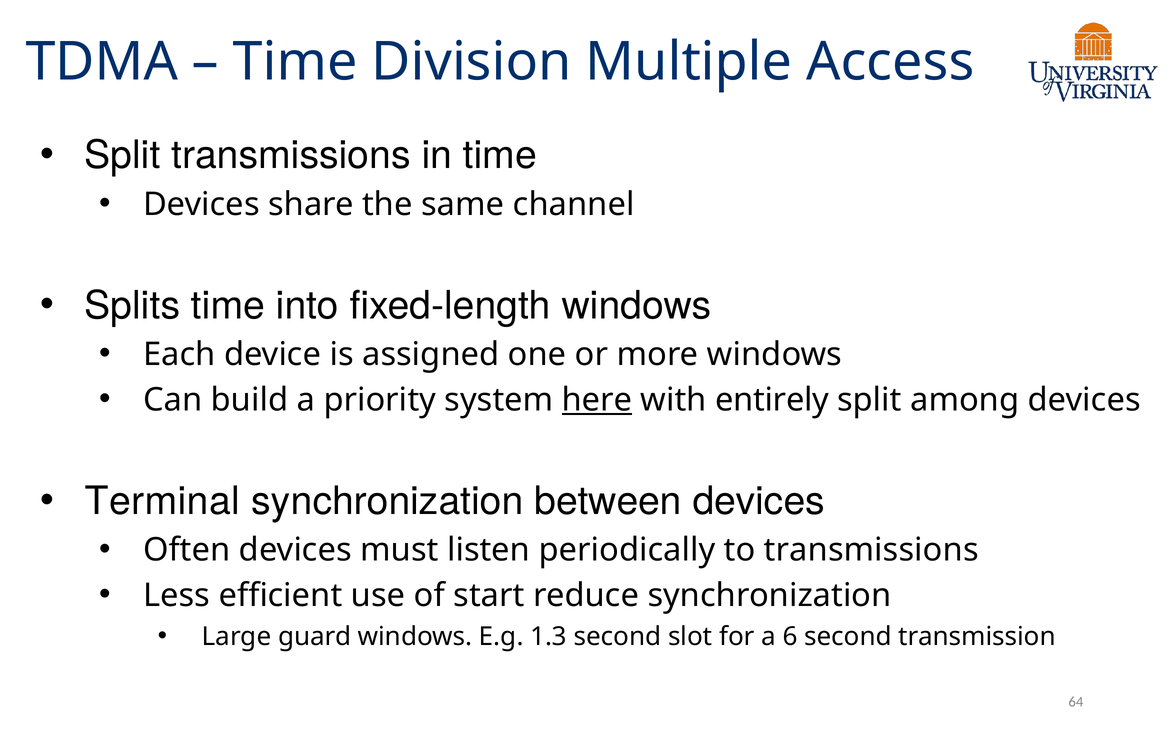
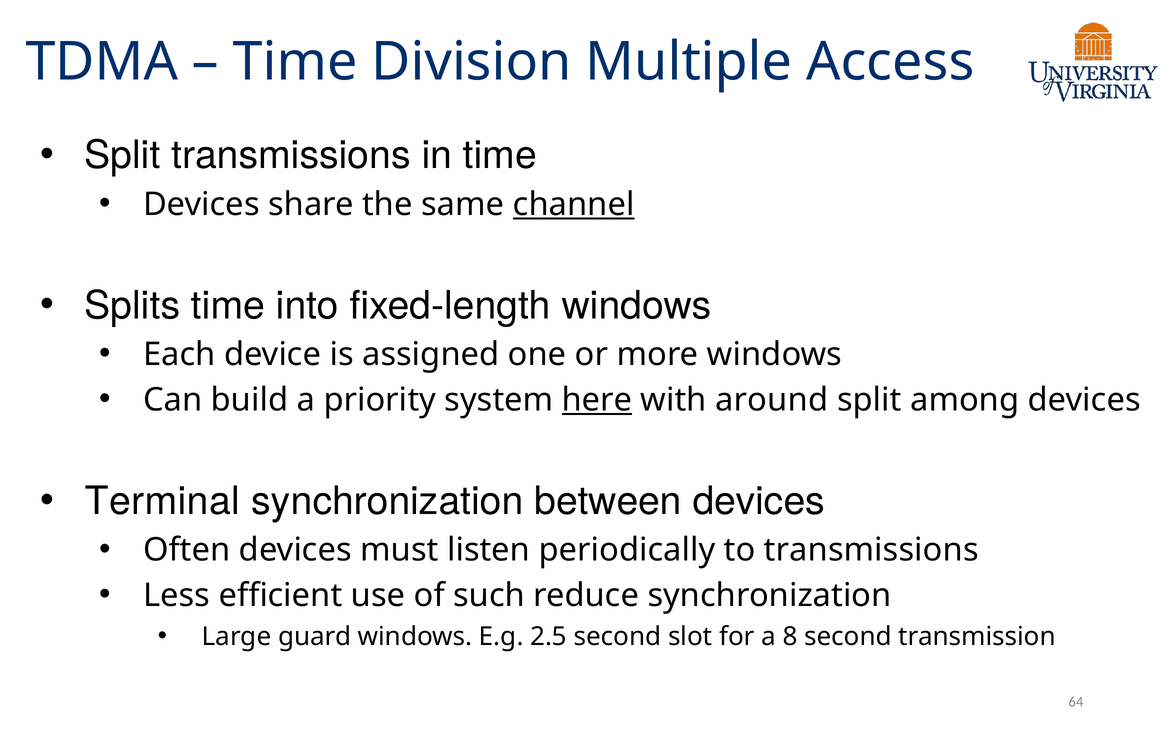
channel underline: none -> present (574, 204)
entirely: entirely -> around (772, 400)
start: start -> such (489, 596)
1.3: 1.3 -> 2.5 (549, 636)
6: 6 -> 8 (790, 636)
